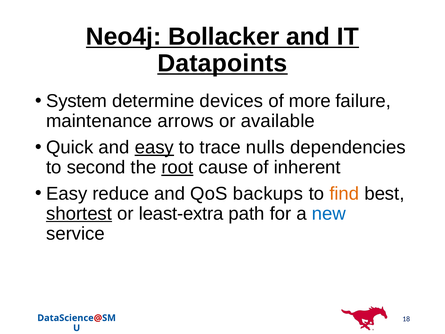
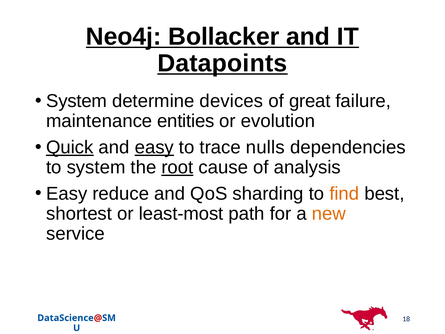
more: more -> great (310, 101)
arrows: arrows -> entities (186, 121)
available: available -> evolution (278, 121)
Quick underline: none -> present (70, 147)
to second: second -> system (96, 167)
inherent: inherent -> analysis (307, 167)
backups: backups -> sharding (268, 193)
shortest underline: present -> none (79, 213)
least-extra: least-extra -> least-most (181, 213)
new colour: blue -> orange (329, 213)
